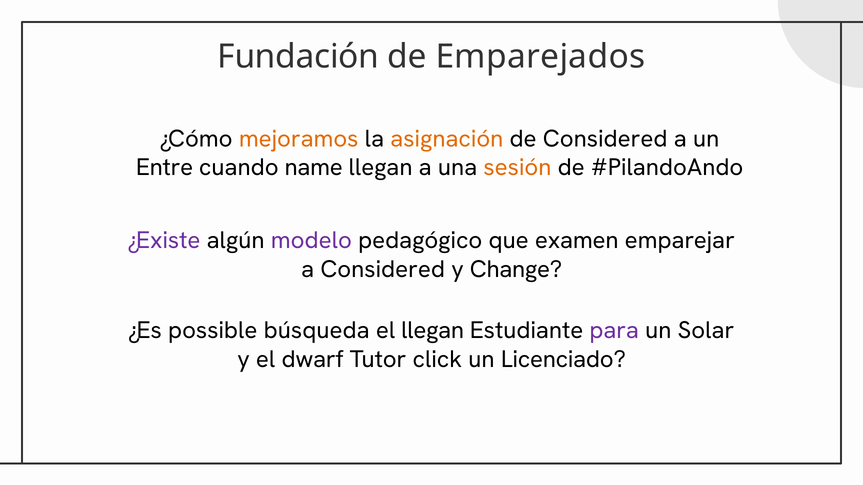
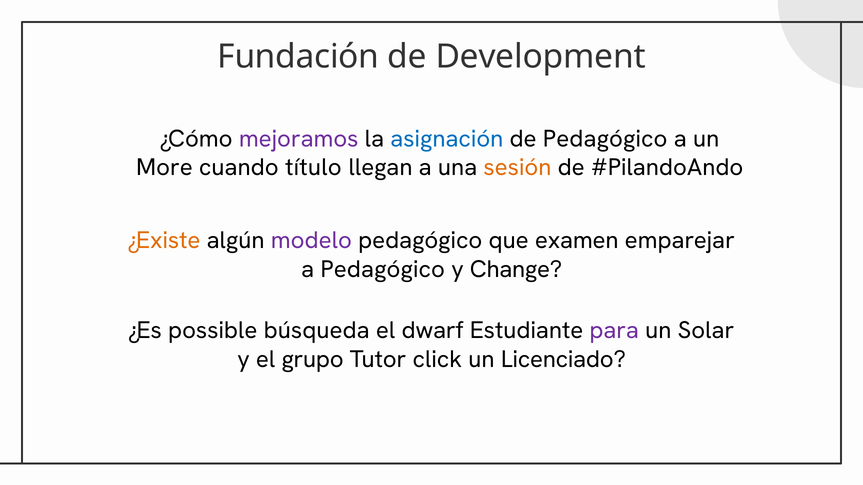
Emparejados: Emparejados -> Development (541, 57)
mejoramos colour: orange -> purple (299, 139)
asignación colour: orange -> blue (447, 139)
de Considered: Considered -> Pedagógico (605, 139)
Entre: Entre -> More (164, 168)
name: name -> título (313, 168)
¿Existe colour: purple -> orange (164, 241)
a Considered: Considered -> Pedagógico (383, 269)
el llegan: llegan -> dwarf (433, 331)
dwarf: dwarf -> grupo (313, 360)
